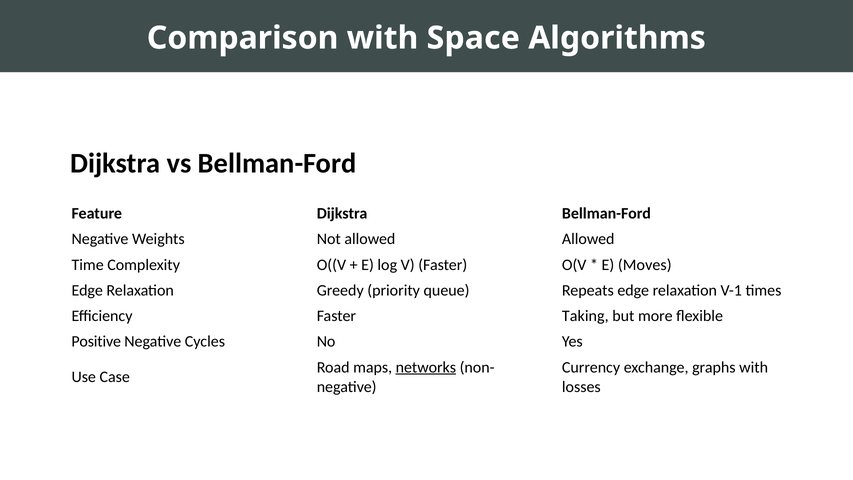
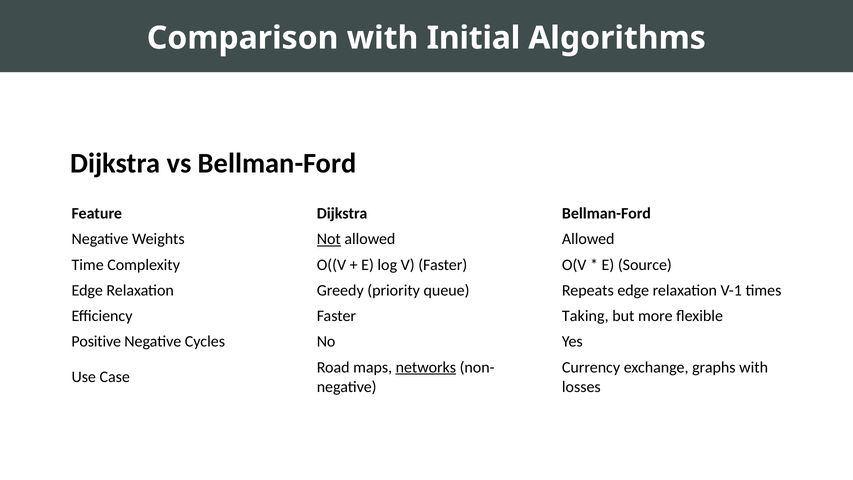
Space: Space -> Initial (473, 38)
Not underline: none -> present (329, 239)
Moves: Moves -> Source (645, 265)
